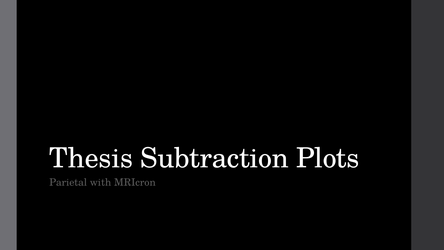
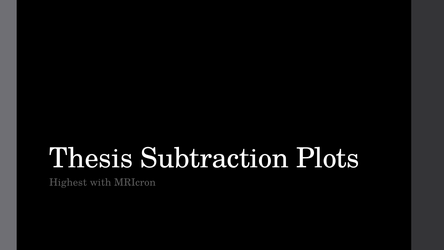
Parietal: Parietal -> Highest (68, 182)
